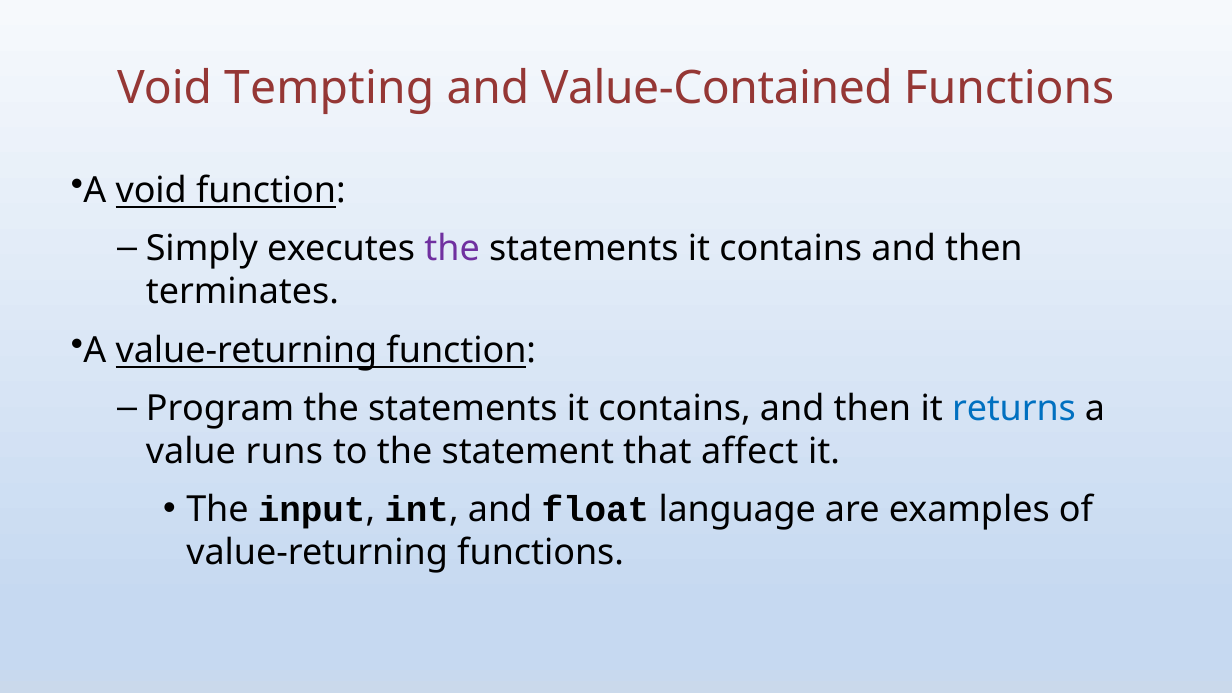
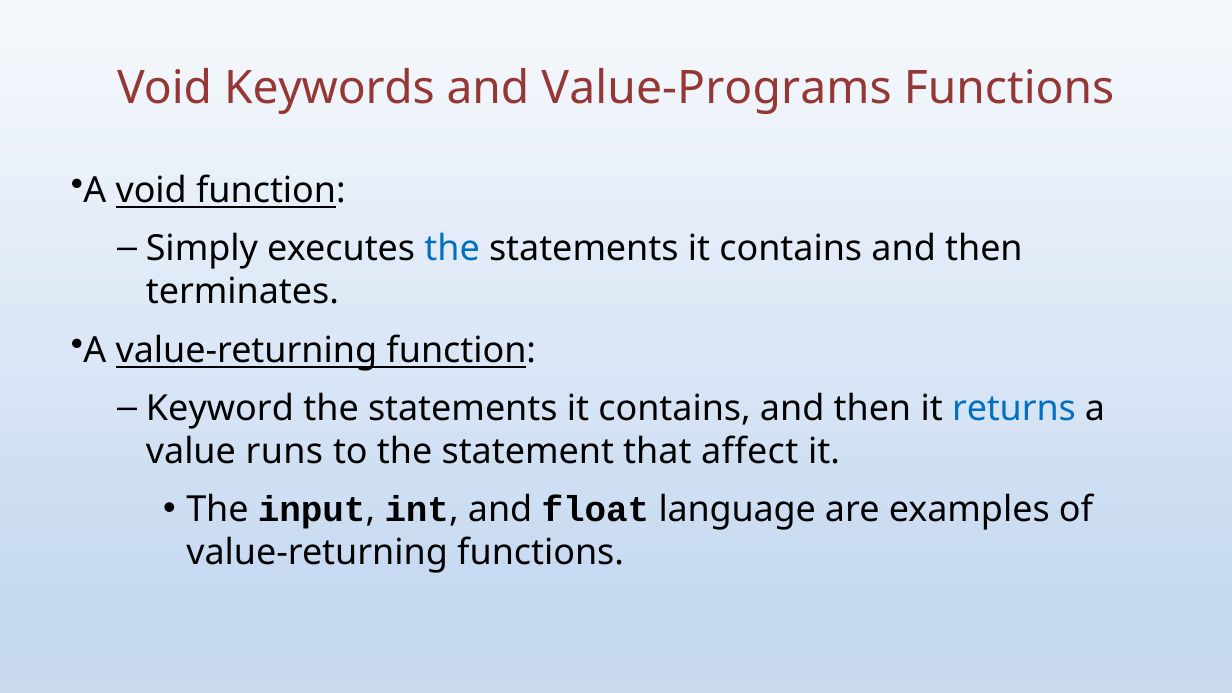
Tempting: Tempting -> Keywords (329, 89)
Value-Contained: Value-Contained -> Value-Programs (717, 89)
the colour: purple -> blue (452, 249)
Program: Program -> Keyword (220, 409)
